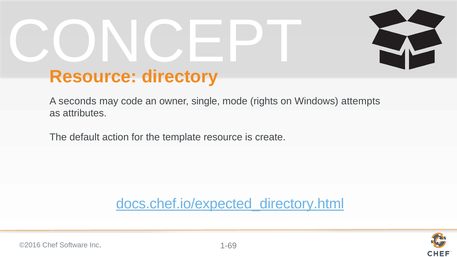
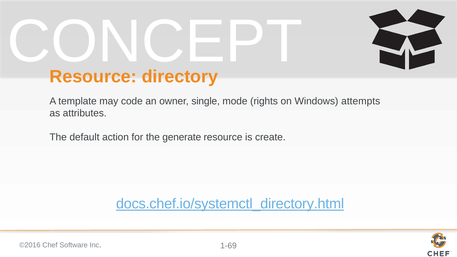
seconds: seconds -> template (78, 101)
template: template -> generate (182, 137)
docs.chef.io/expected_directory.html: docs.chef.io/expected_directory.html -> docs.chef.io/systemctl_directory.html (230, 204)
